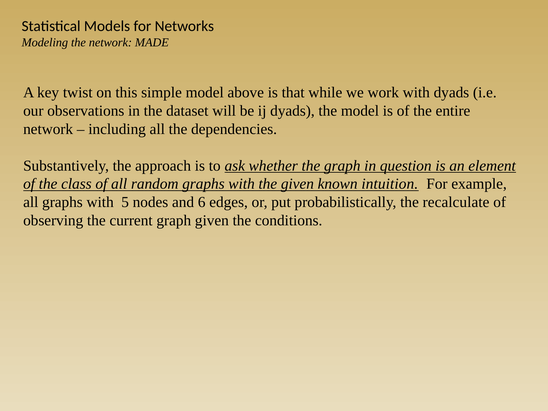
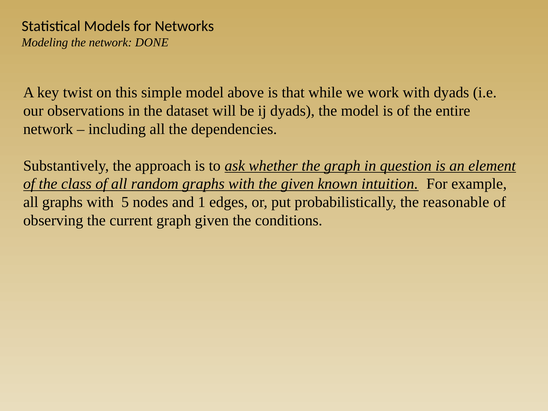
MADE: MADE -> DONE (152, 43)
6: 6 -> 1 (202, 202)
recalculate: recalculate -> reasonable (456, 202)
